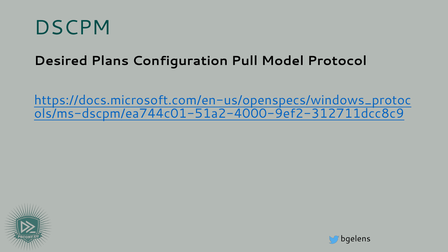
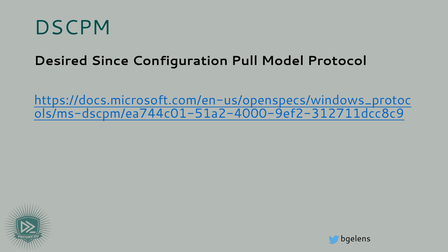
Plans: Plans -> Since (110, 61)
